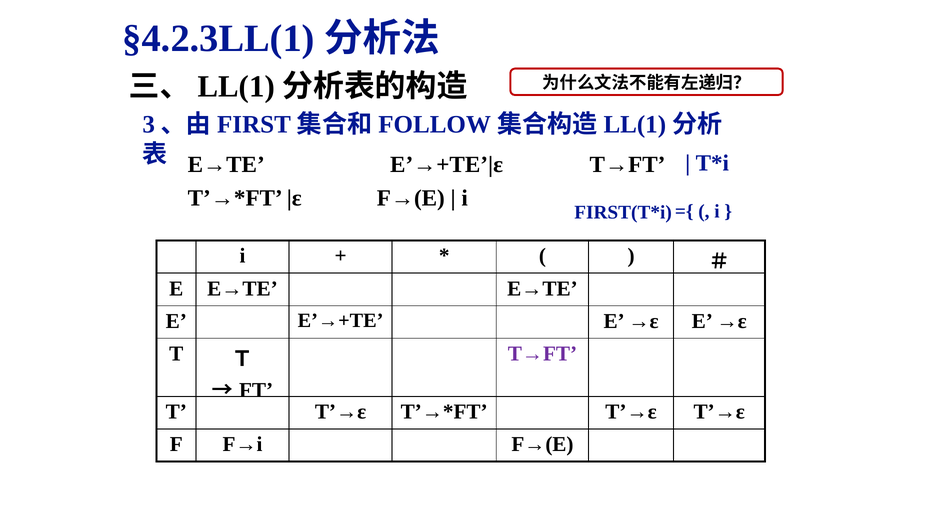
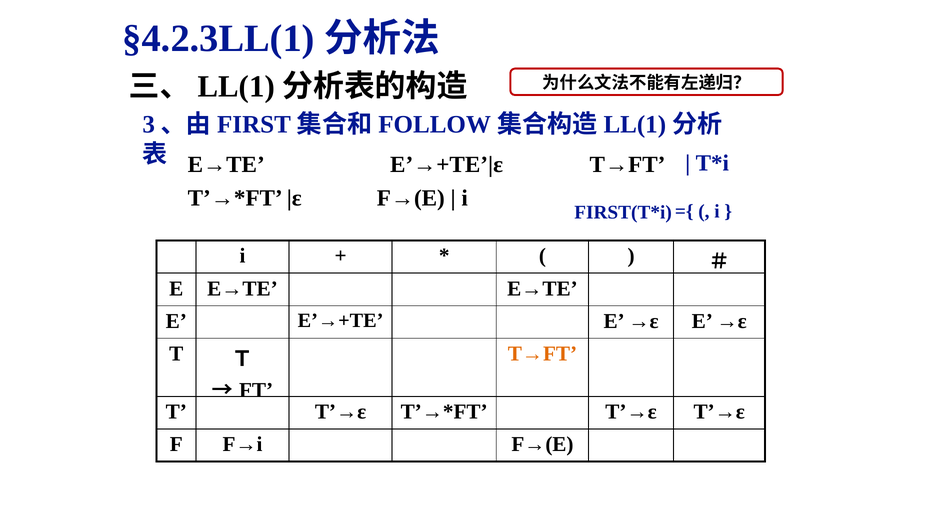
T→FT colour: purple -> orange (542, 353)
